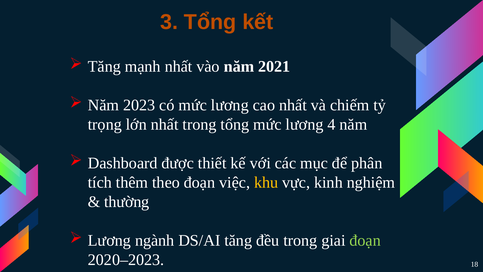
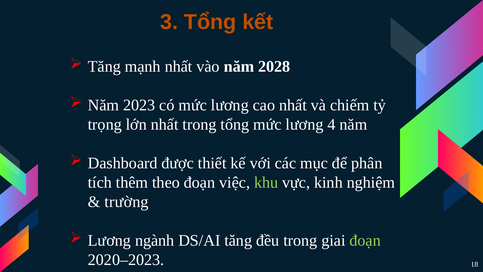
2021: 2021 -> 2028 (274, 66)
khu colour: yellow -> light green (266, 182)
thường: thường -> trường (127, 202)
